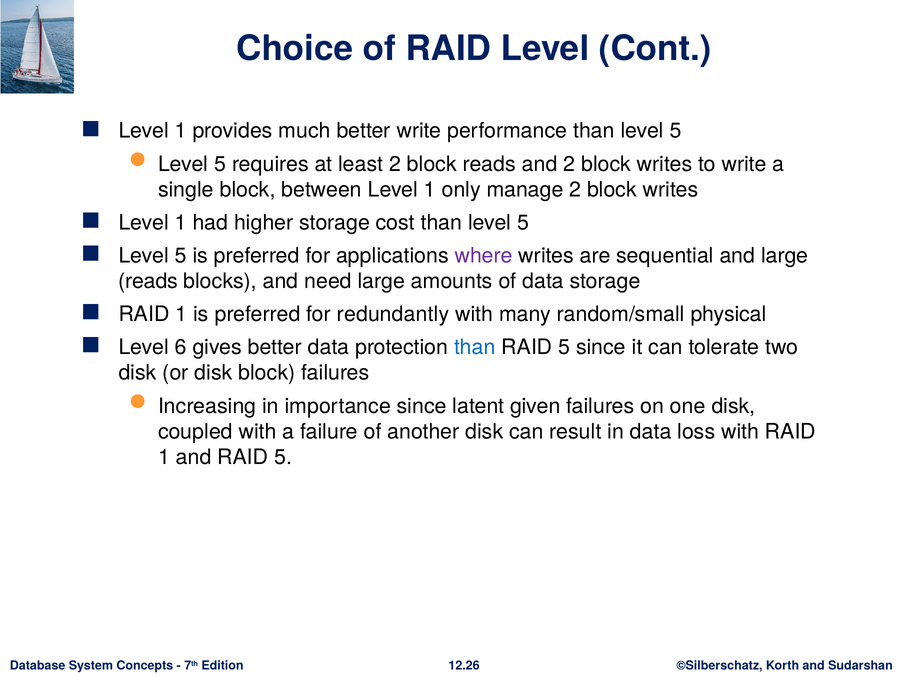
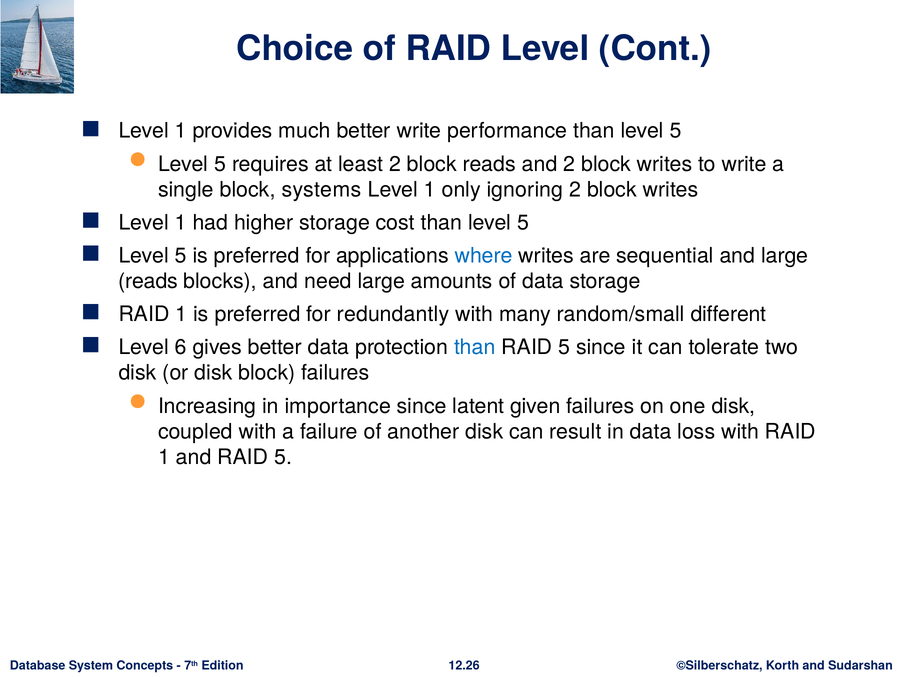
between: between -> systems (321, 189)
manage: manage -> ignoring (525, 189)
where colour: purple -> blue (484, 255)
physical: physical -> different (728, 314)
